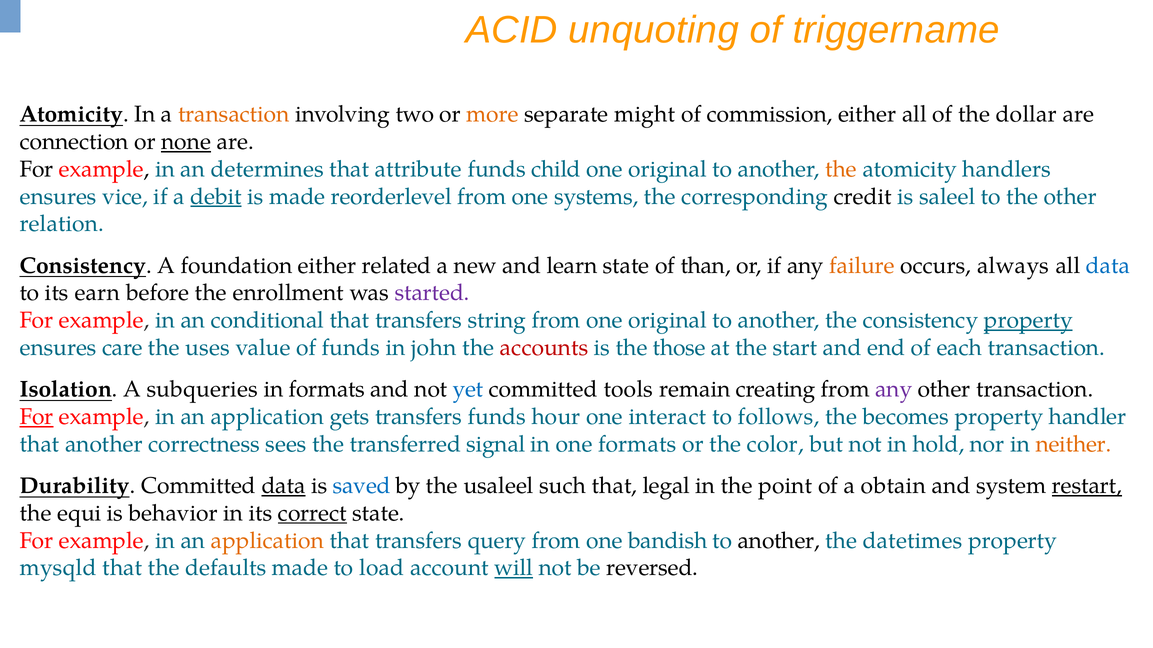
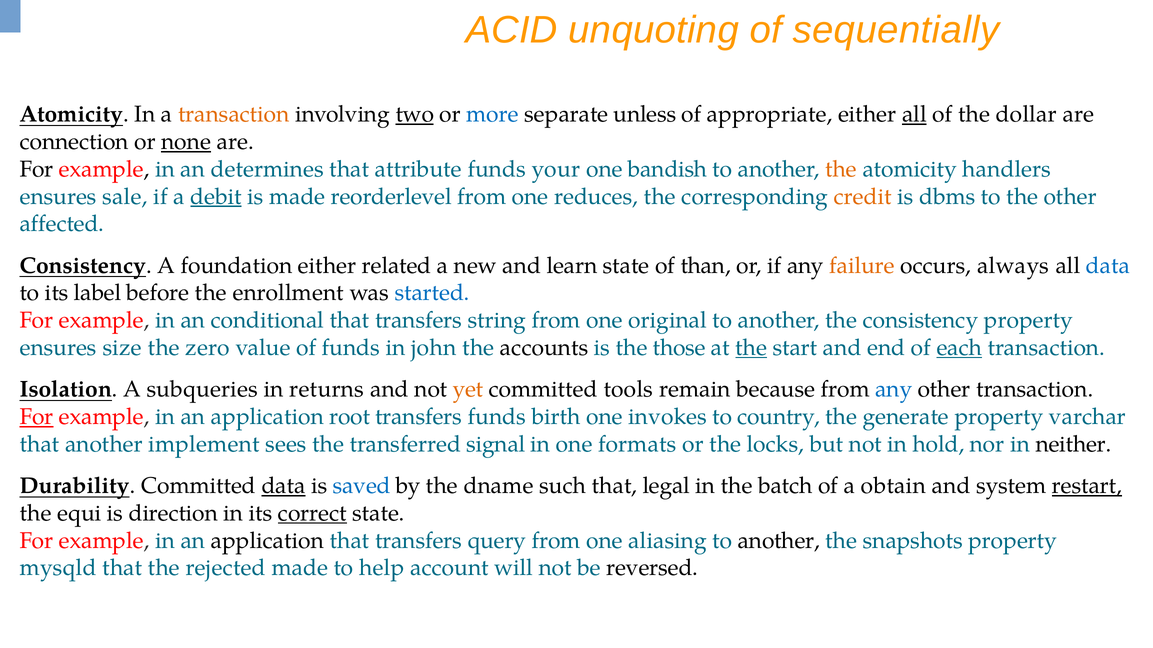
triggername: triggername -> sequentially (896, 30)
two underline: none -> present (415, 115)
more colour: orange -> blue (493, 115)
might: might -> unless (645, 115)
commission: commission -> appropriate (770, 115)
all underline: none -> present (914, 115)
child: child -> your (556, 169)
original: original -> bandish (668, 169)
vice: vice -> sale (125, 197)
systems: systems -> reduces (596, 197)
credit colour: black -> orange (863, 197)
saleel: saleel -> dbms (947, 197)
relation: relation -> affected (62, 224)
earn: earn -> label (98, 293)
started colour: purple -> blue (432, 293)
property underline: present -> none (1028, 321)
care: care -> size (122, 348)
uses: uses -> zero (208, 348)
accounts colour: red -> black (544, 348)
the underline: none -> present (751, 348)
each underline: none -> present (959, 348)
in formats: formats -> returns (327, 390)
yet colour: blue -> orange (468, 390)
creating: creating -> because (776, 390)
any colour: purple -> blue (894, 390)
gets: gets -> root (350, 417)
hour: hour -> birth (556, 417)
interact: interact -> invokes (668, 417)
follows: follows -> country (779, 417)
becomes: becomes -> generate (906, 417)
handler: handler -> varchar (1087, 417)
correctness: correctness -> implement (204, 445)
color: color -> locks (775, 445)
neither colour: orange -> black (1074, 445)
usaleel: usaleel -> dname (499, 486)
point: point -> batch (785, 486)
behavior: behavior -> direction (173, 514)
application colour: orange -> black (267, 541)
bandish: bandish -> aliasing (668, 541)
datetimes: datetimes -> snapshots (913, 541)
defaults: defaults -> rejected (226, 568)
load: load -> help (382, 568)
will underline: present -> none (514, 568)
